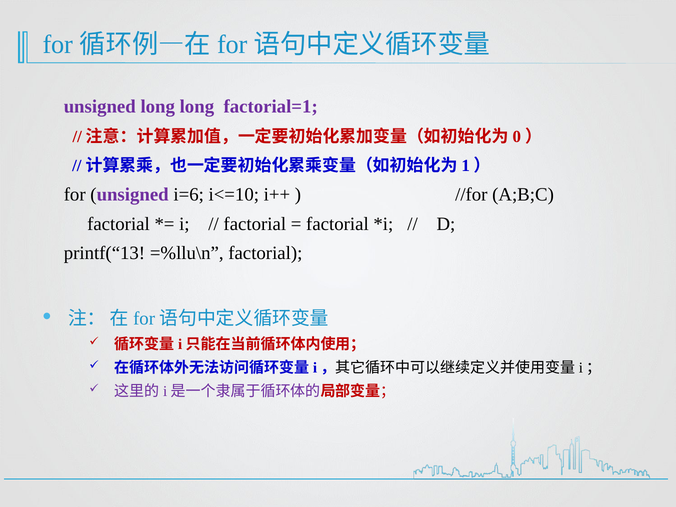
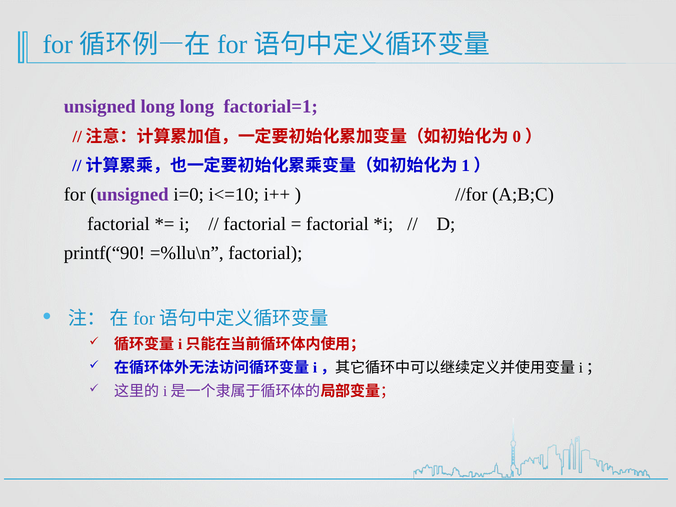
i=6: i=6 -> i=0 (189, 195)
printf(“13: printf(“13 -> printf(“90 (104, 253)
